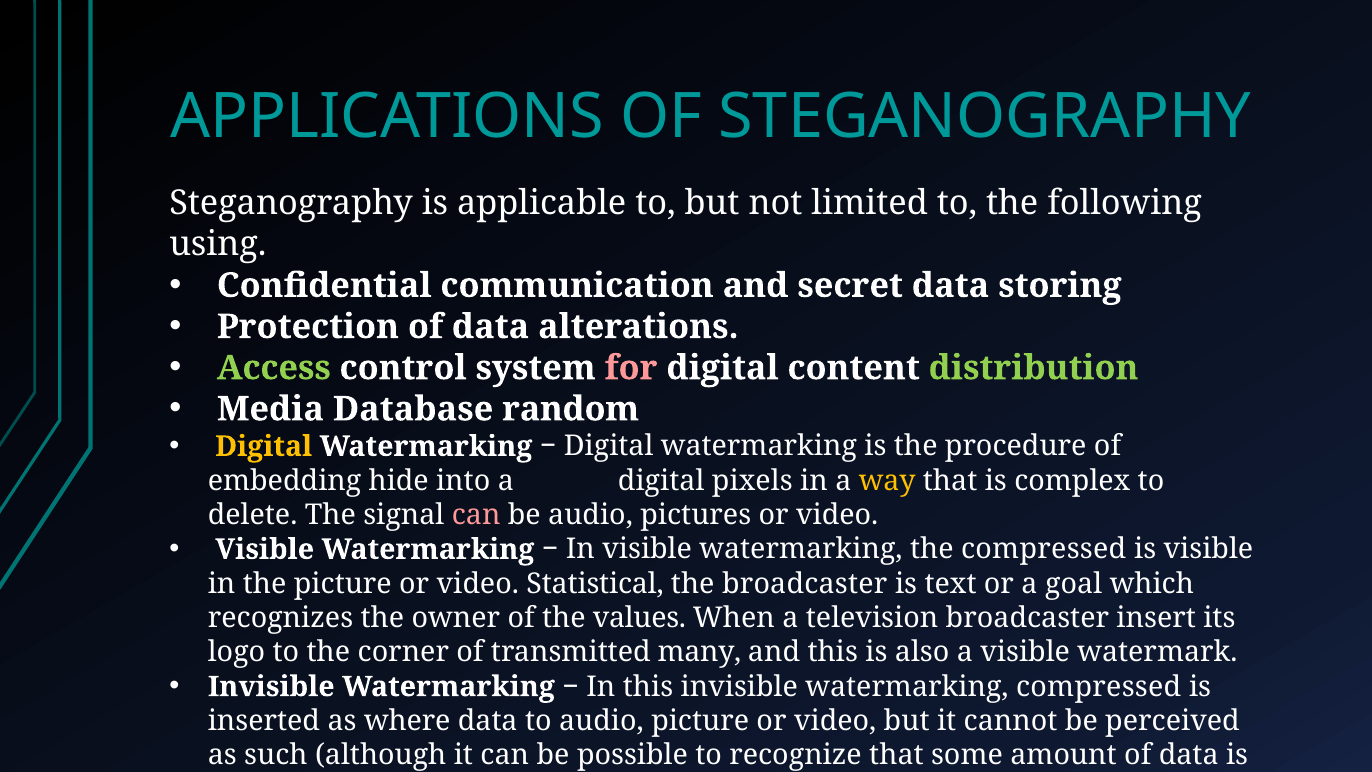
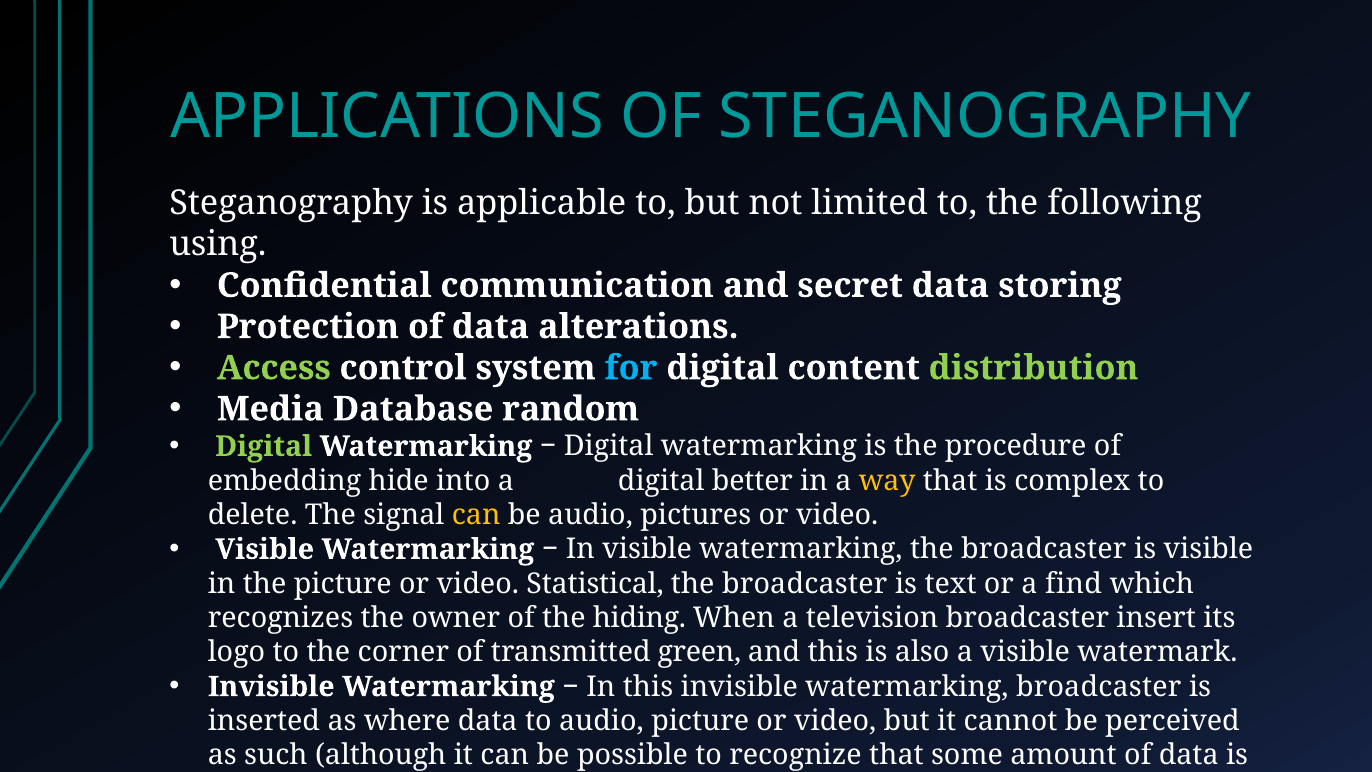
for colour: pink -> light blue (631, 368)
Digital colour: yellow -> light green (264, 446)
pixels: pixels -> better (752, 481)
can colour: pink -> yellow (476, 515)
watermarking the compressed: compressed -> broadcaster (1044, 549)
goal: goal -> find (1074, 584)
values: values -> hiding (639, 618)
many: many -> green (699, 652)
watermarking compressed: compressed -> broadcaster (1099, 687)
